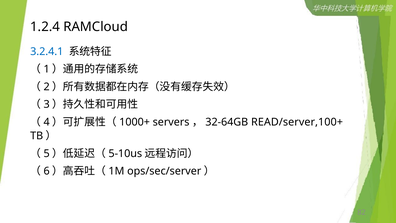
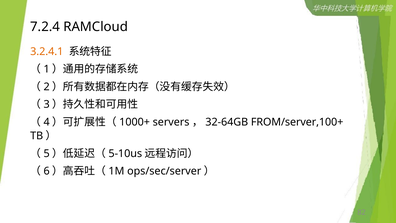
1.2.4: 1.2.4 -> 7.2.4 (45, 27)
3.2.4.1 colour: blue -> orange (47, 51)
READ/server,100+: READ/server,100+ -> FROM/server,100+ (297, 122)
